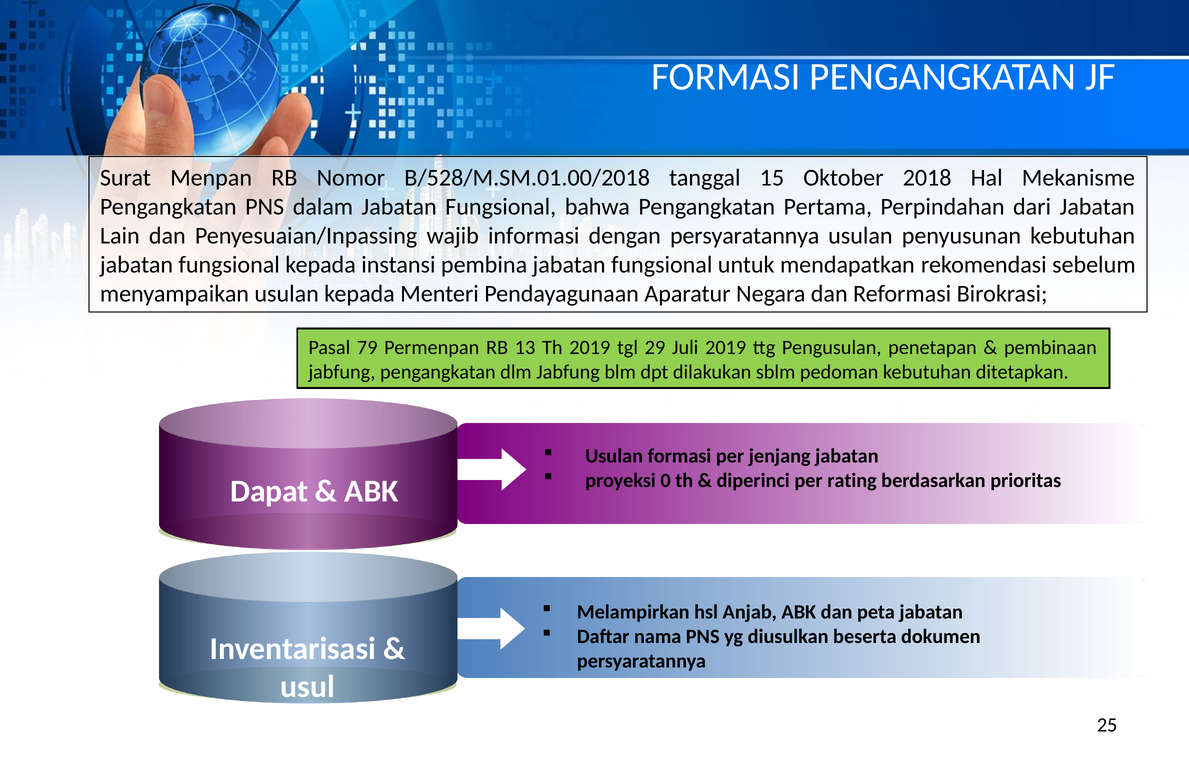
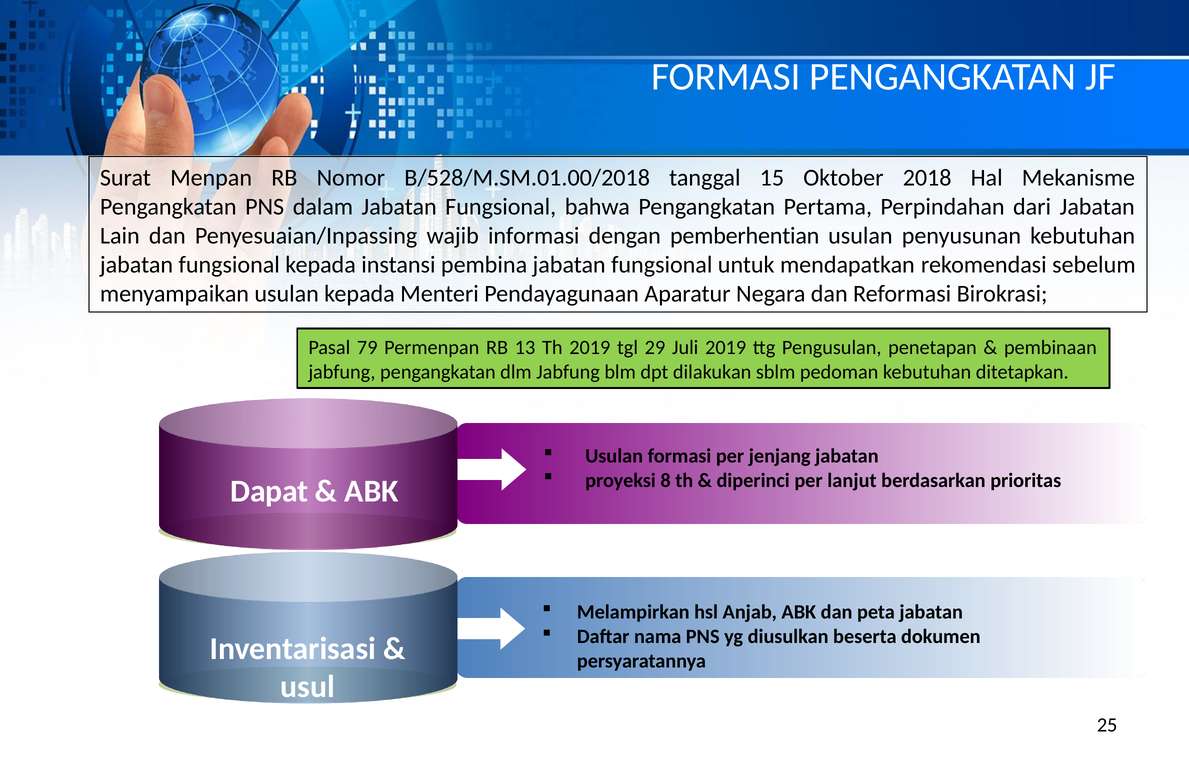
dengan persyaratannya: persyaratannya -> pemberhentian (745, 236)
0: 0 -> 8 (666, 481)
rating: rating -> lanjut (852, 481)
